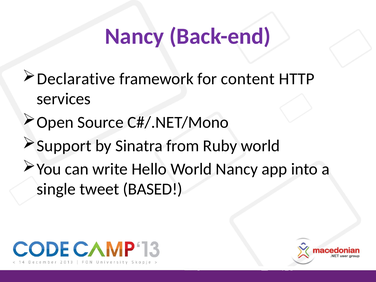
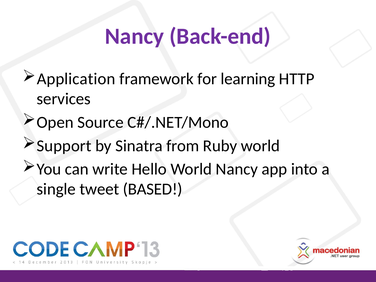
Declarative: Declarative -> Application (76, 79)
content: content -> learning (248, 79)
